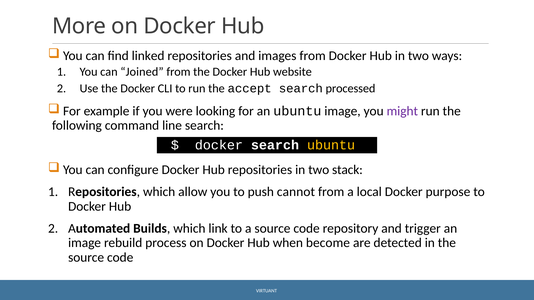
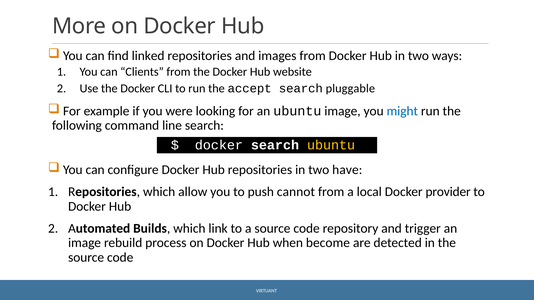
Joined: Joined -> Clients (142, 72)
processed: processed -> pluggable (350, 88)
might colour: purple -> blue (402, 111)
stack: stack -> have (347, 170)
purpose: purpose -> provider (448, 192)
